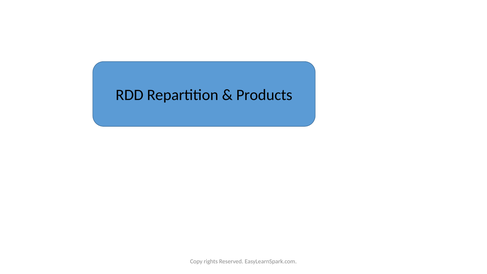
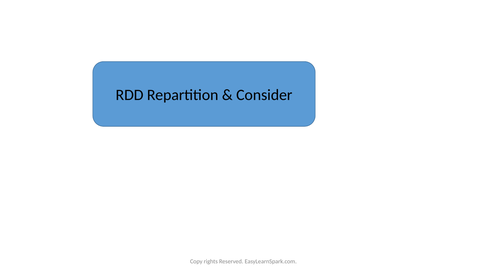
Products: Products -> Consider (264, 95)
